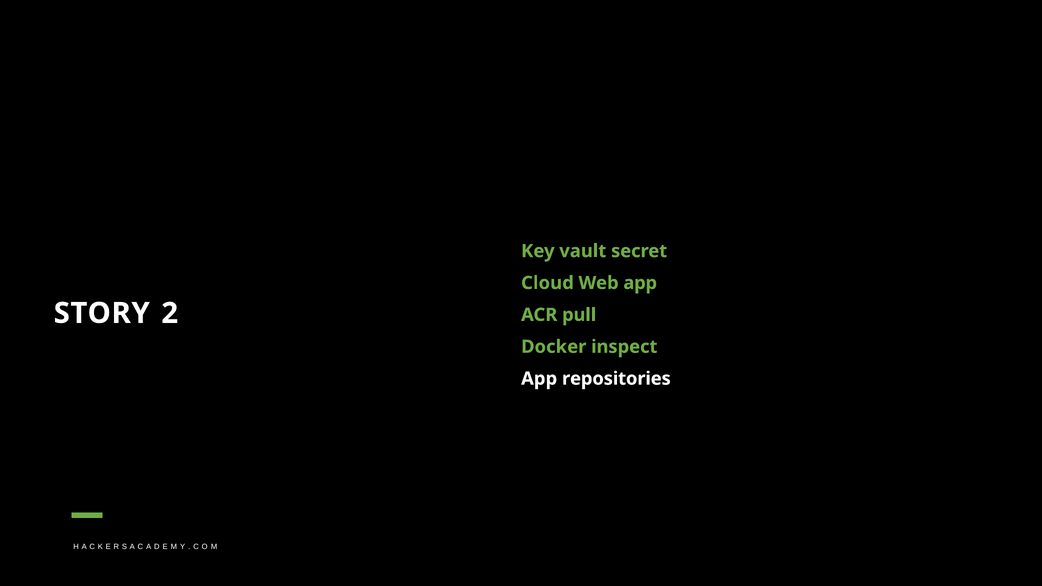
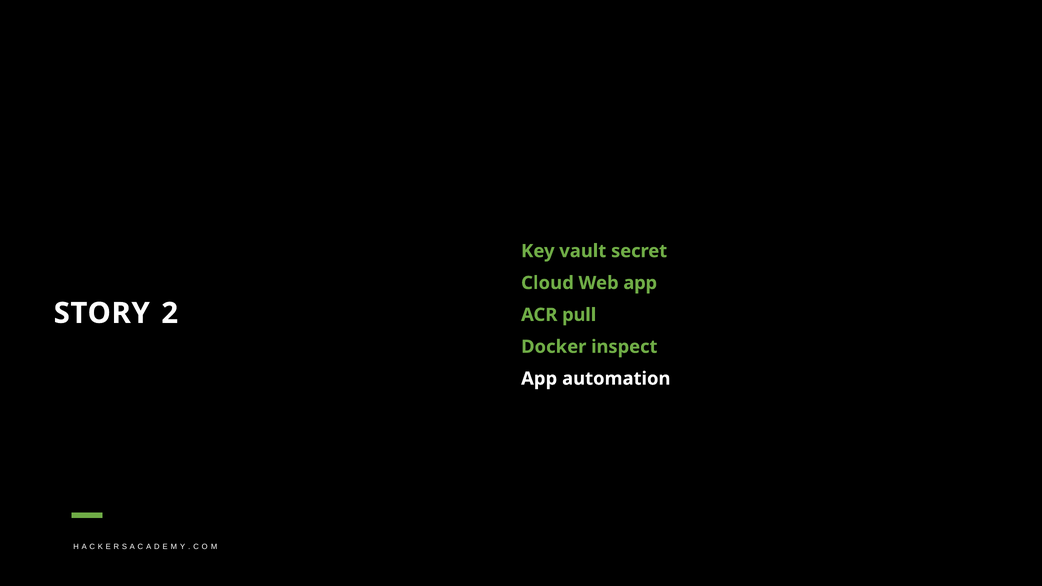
repositories: repositories -> automation (616, 379)
